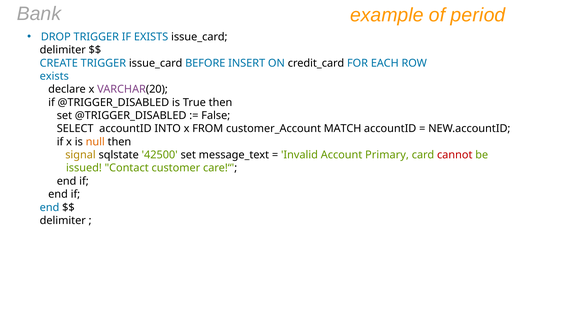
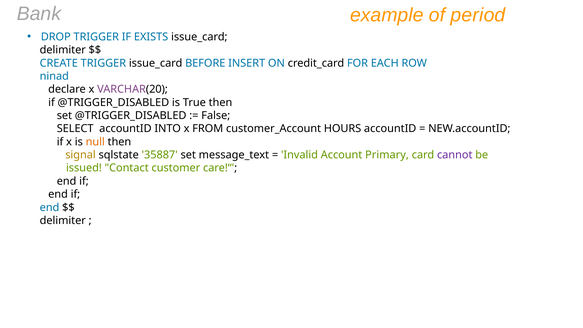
exists: exists -> ninad (54, 76)
MATCH: MATCH -> HOURS (343, 129)
42500: 42500 -> 35887 (160, 155)
cannot colour: red -> purple (455, 155)
